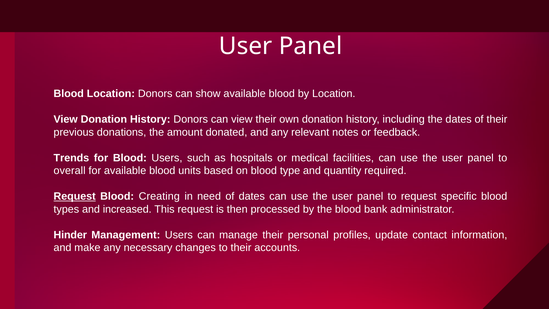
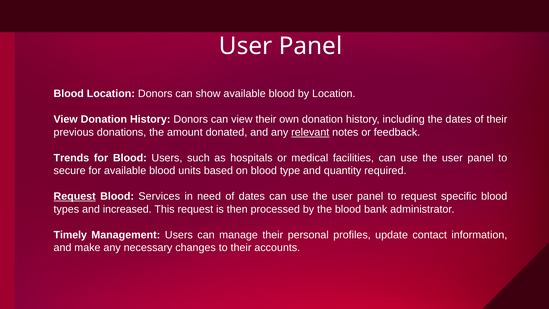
relevant underline: none -> present (310, 132)
overall: overall -> secure (70, 171)
Creating: Creating -> Services (159, 196)
Hinder: Hinder -> Timely (70, 235)
